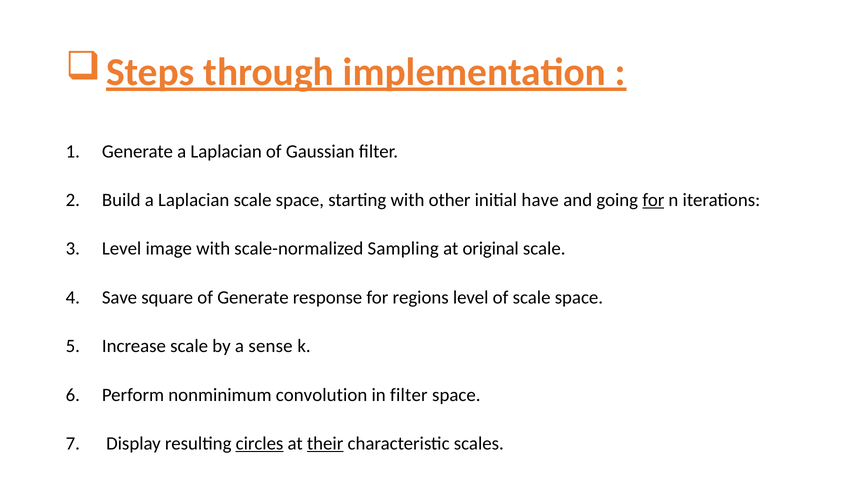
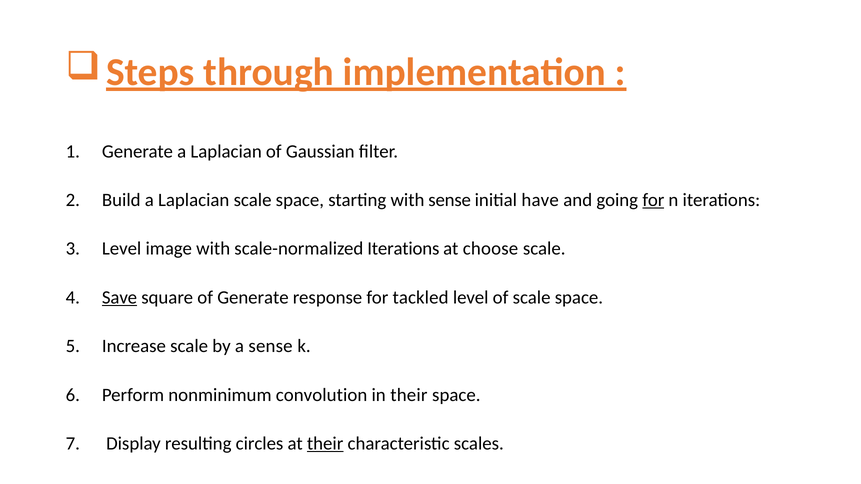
with other: other -> sense (450, 200)
scale-normalized Sampling: Sampling -> Iterations (403, 249)
original: original -> choose (491, 249)
Save underline: none -> present (120, 298)
regions: regions -> tackled (421, 298)
in filter: filter -> their (409, 395)
circles underline: present -> none (260, 444)
